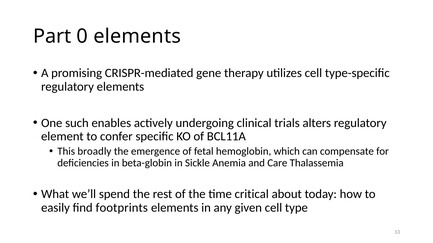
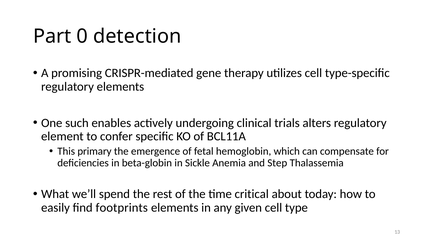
0 elements: elements -> detection (137, 36)
broadly: broadly -> primary (94, 152)
Care: Care -> Step (277, 163)
